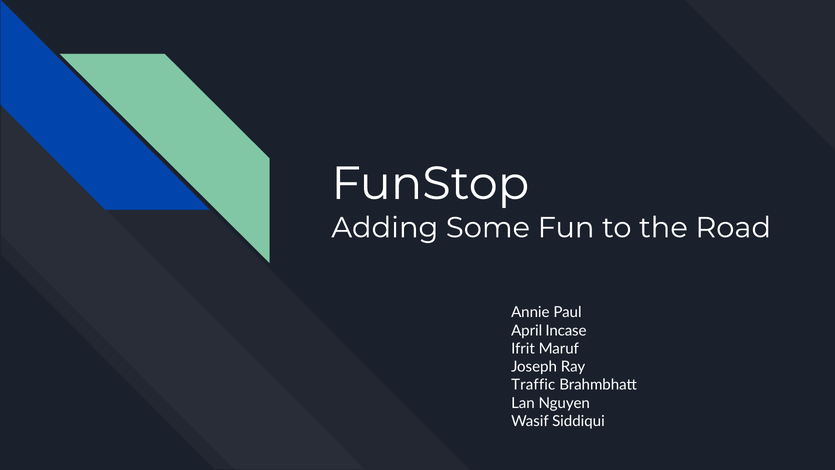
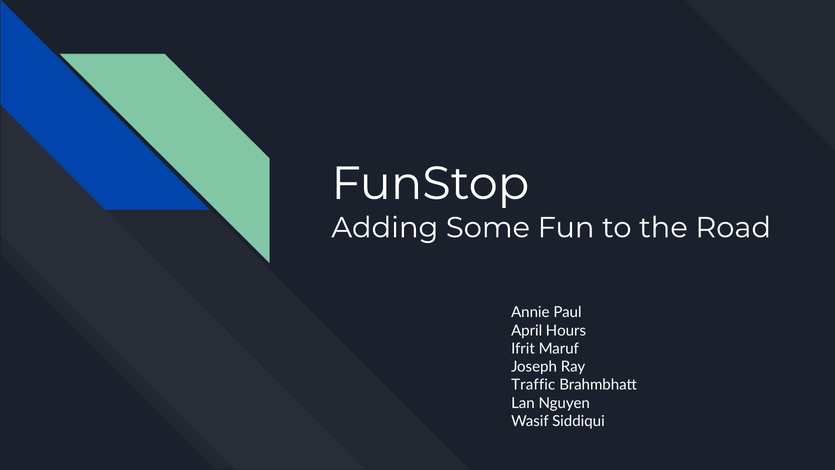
Incase: Incase -> Hours (566, 330)
